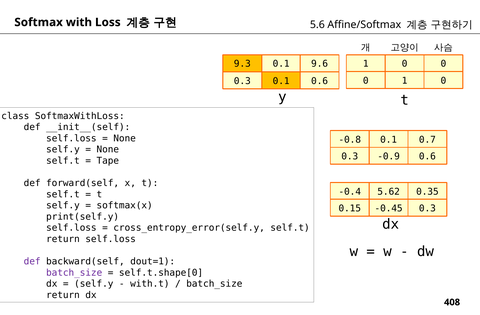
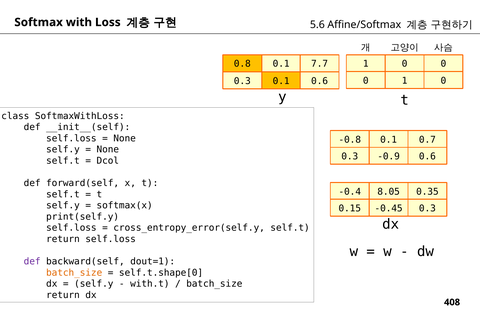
9.3: 9.3 -> 0.8 (242, 64)
9.6: 9.6 -> 7.7 (320, 64)
Tape: Tape -> Dcol (108, 161)
5.62: 5.62 -> 8.05 (389, 192)
batch_size colour: purple -> orange (74, 273)
